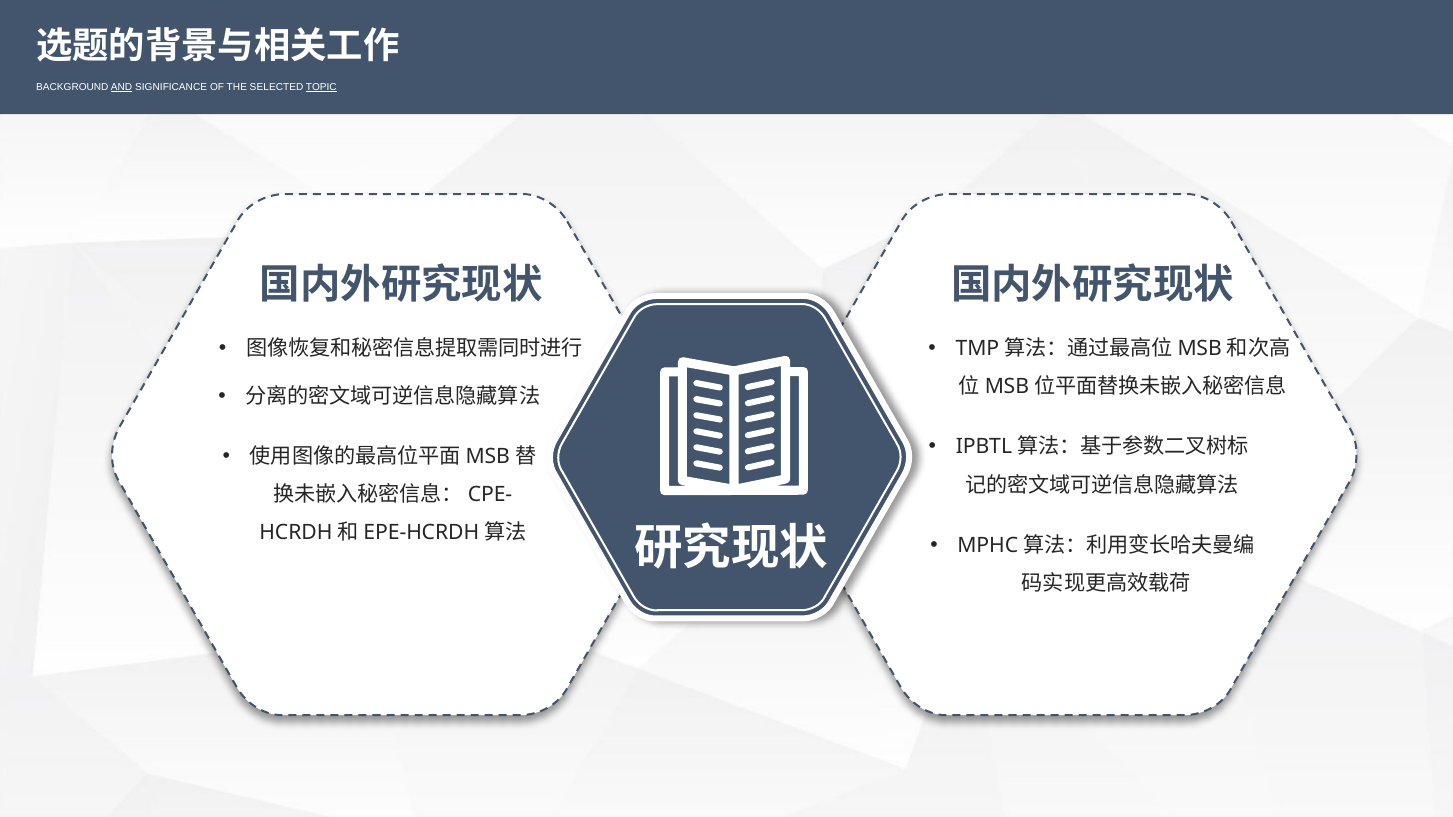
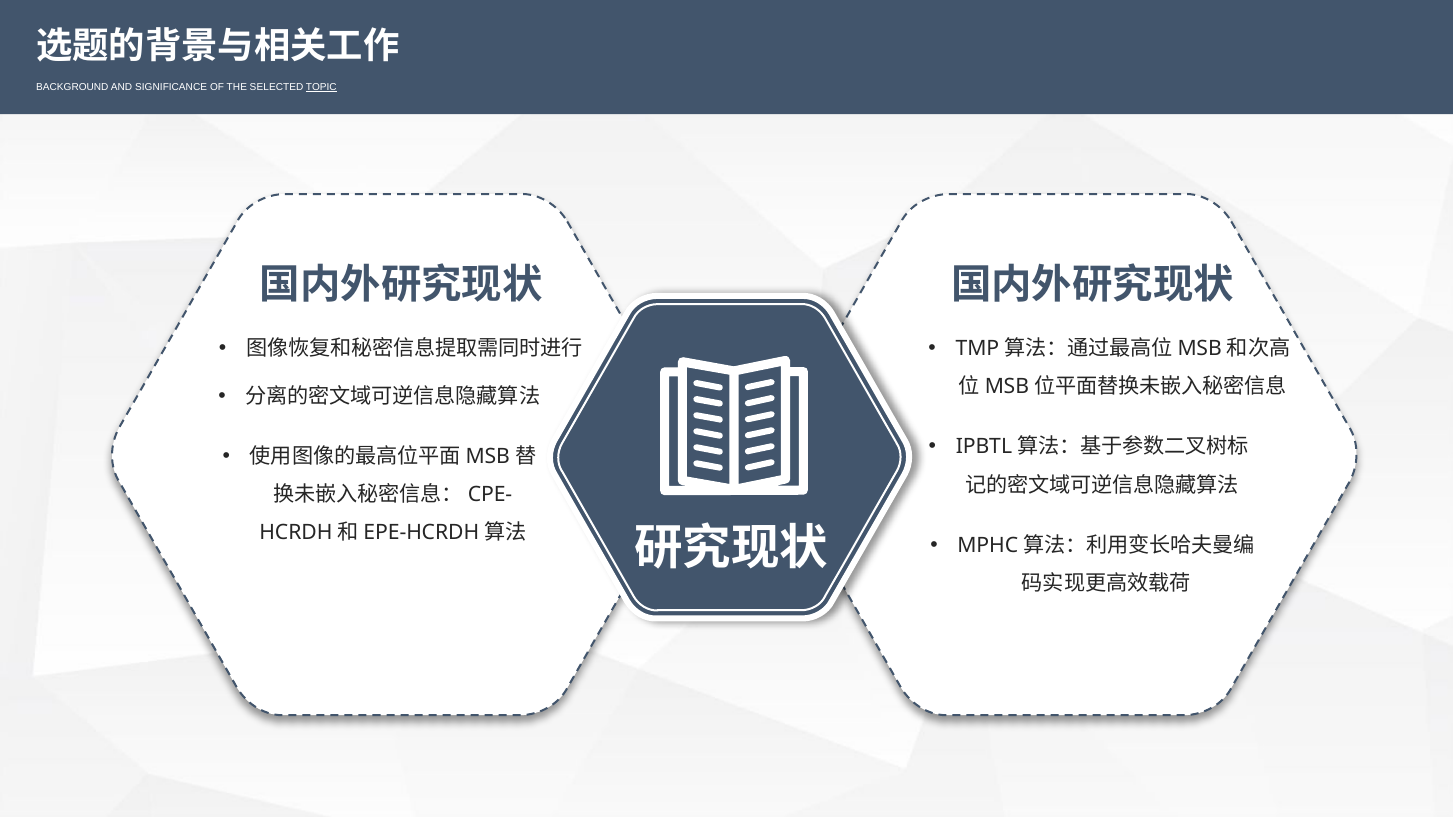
AND underline: present -> none (122, 87)
